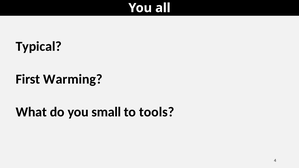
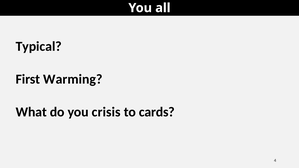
small: small -> crisis (106, 112)
tools: tools -> cards (157, 112)
